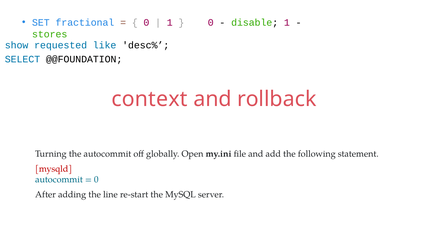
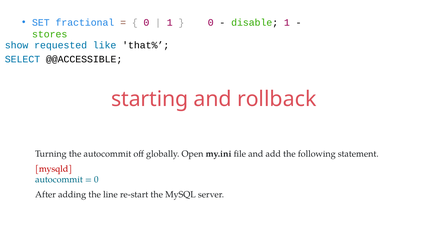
desc%: desc% -> that% (146, 45)
@@FOUNDATION: @@FOUNDATION -> @@ACCESSIBLE (84, 59)
context: context -> starting (150, 99)
